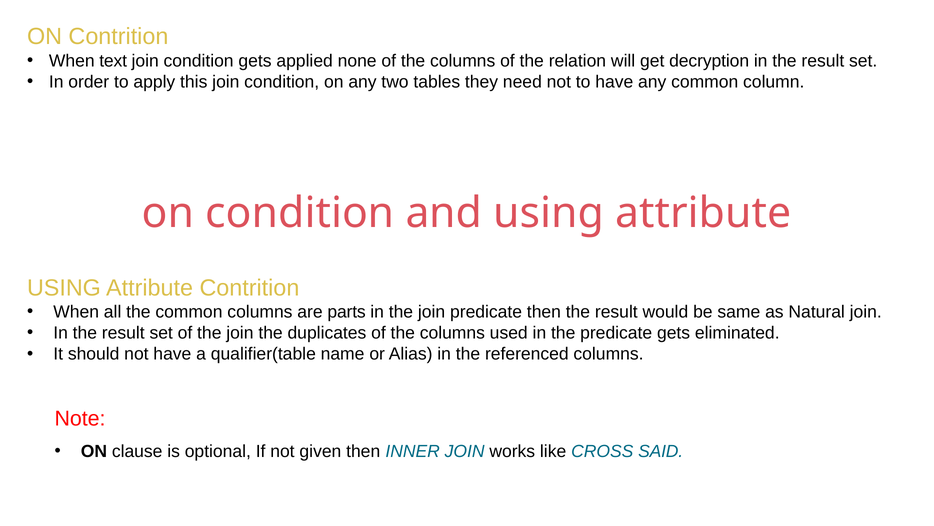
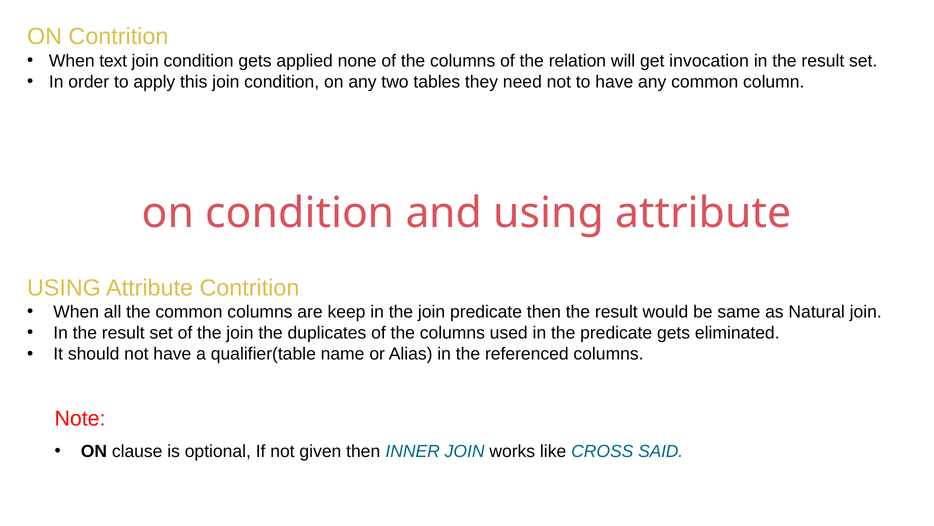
decryption: decryption -> invocation (709, 61)
parts: parts -> keep (347, 312)
